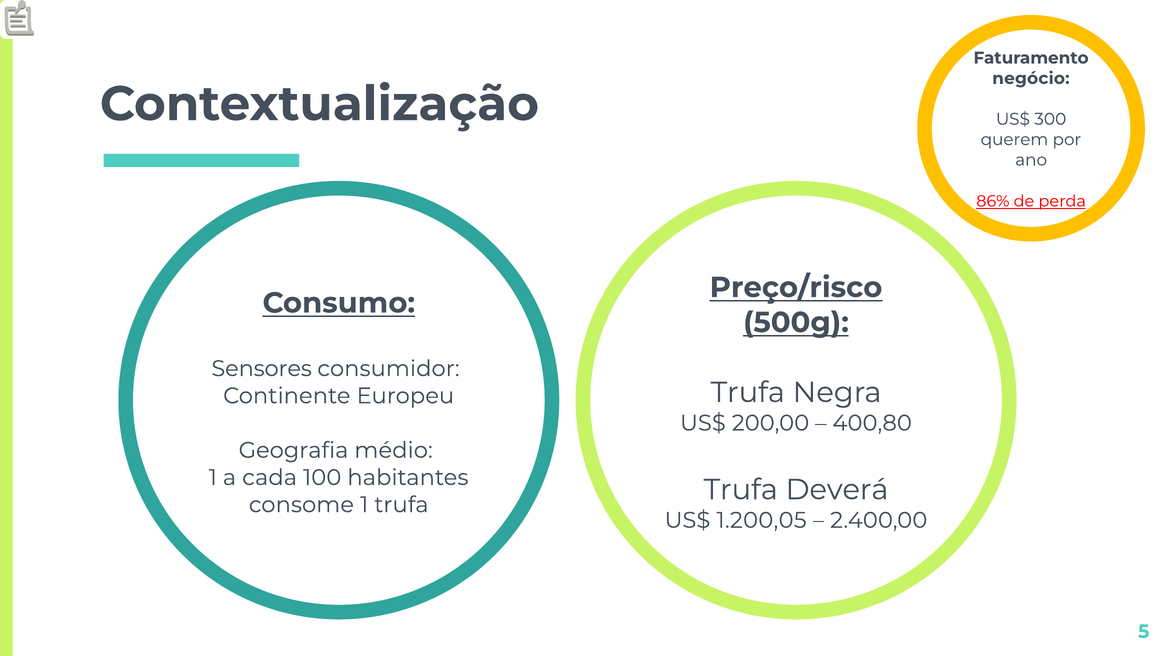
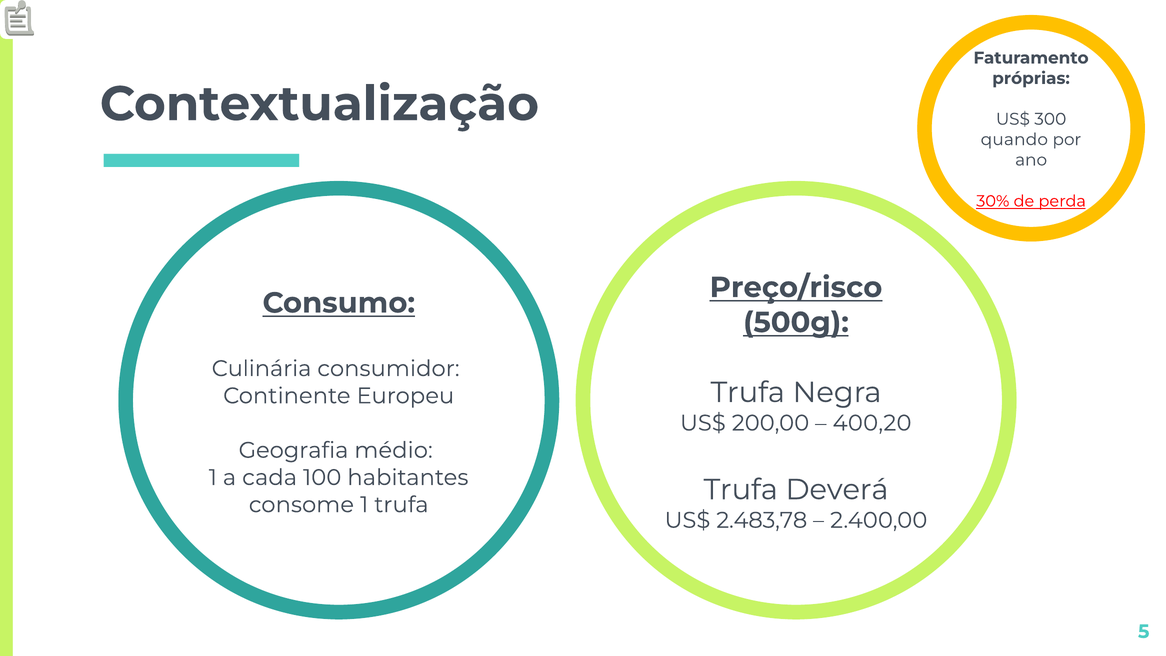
negócio: negócio -> próprias (1031, 78)
querem: querem -> quando (1014, 140)
86%: 86% -> 30% (993, 201)
Sensores: Sensores -> Culinária (262, 369)
400,80: 400,80 -> 400,20 (872, 423)
1.200,05: 1.200,05 -> 2.483,78 (762, 520)
